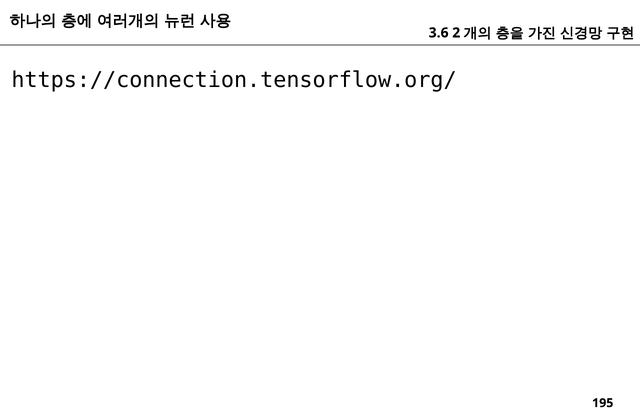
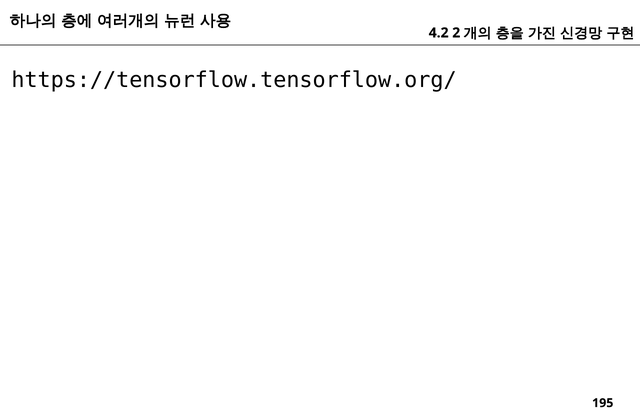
3.6: 3.6 -> 4.2 (439, 33)
https://connection.tensorflow.org/: https://connection.tensorflow.org/ -> https://tensorflow.tensorflow.org/ (234, 80)
